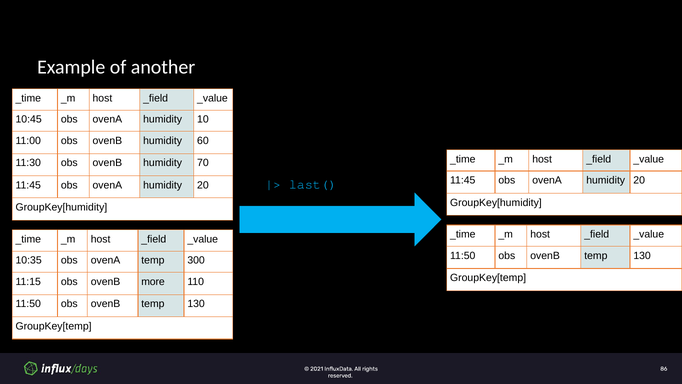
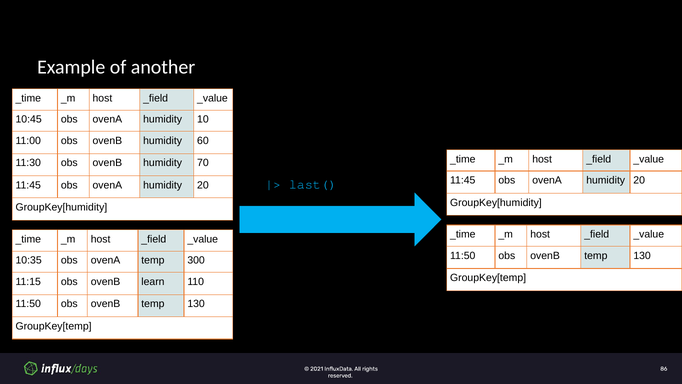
more: more -> learn (153, 282)
